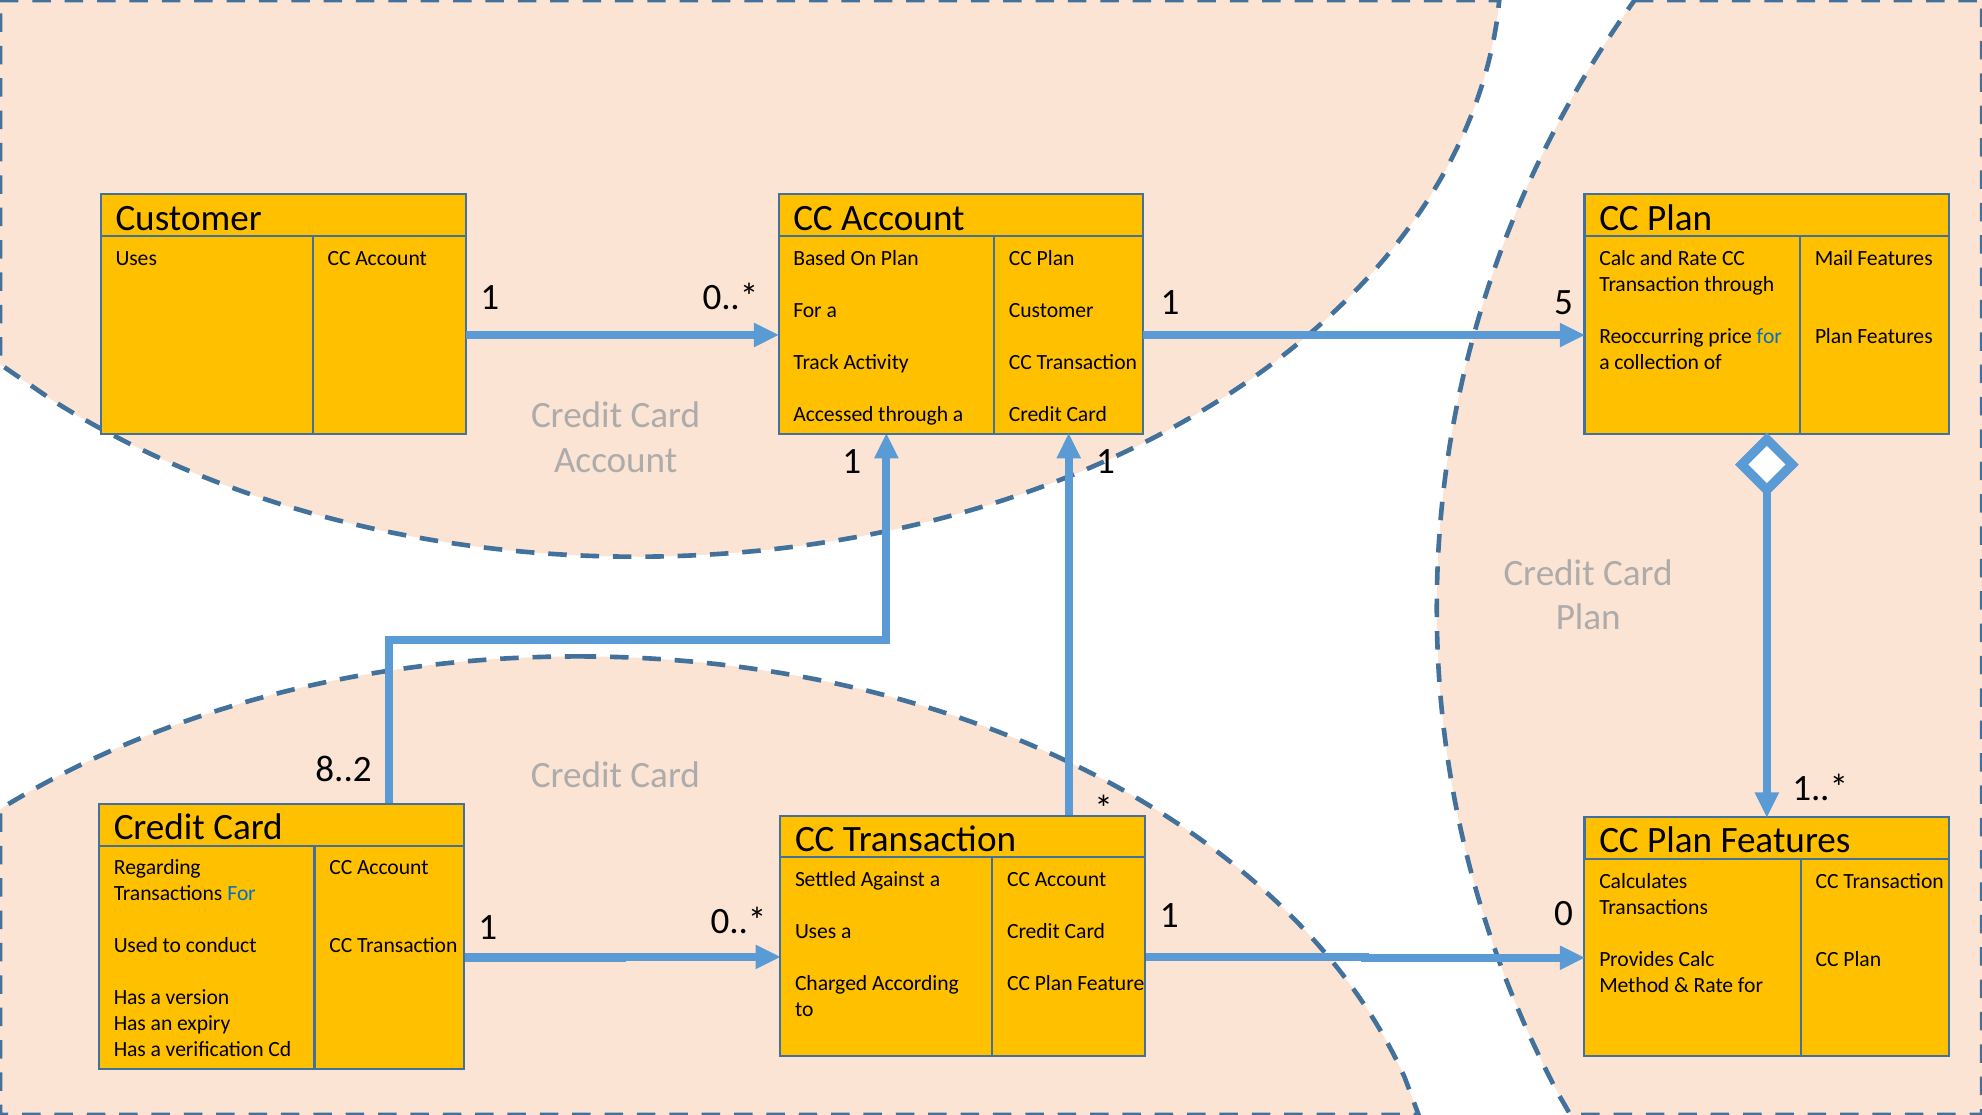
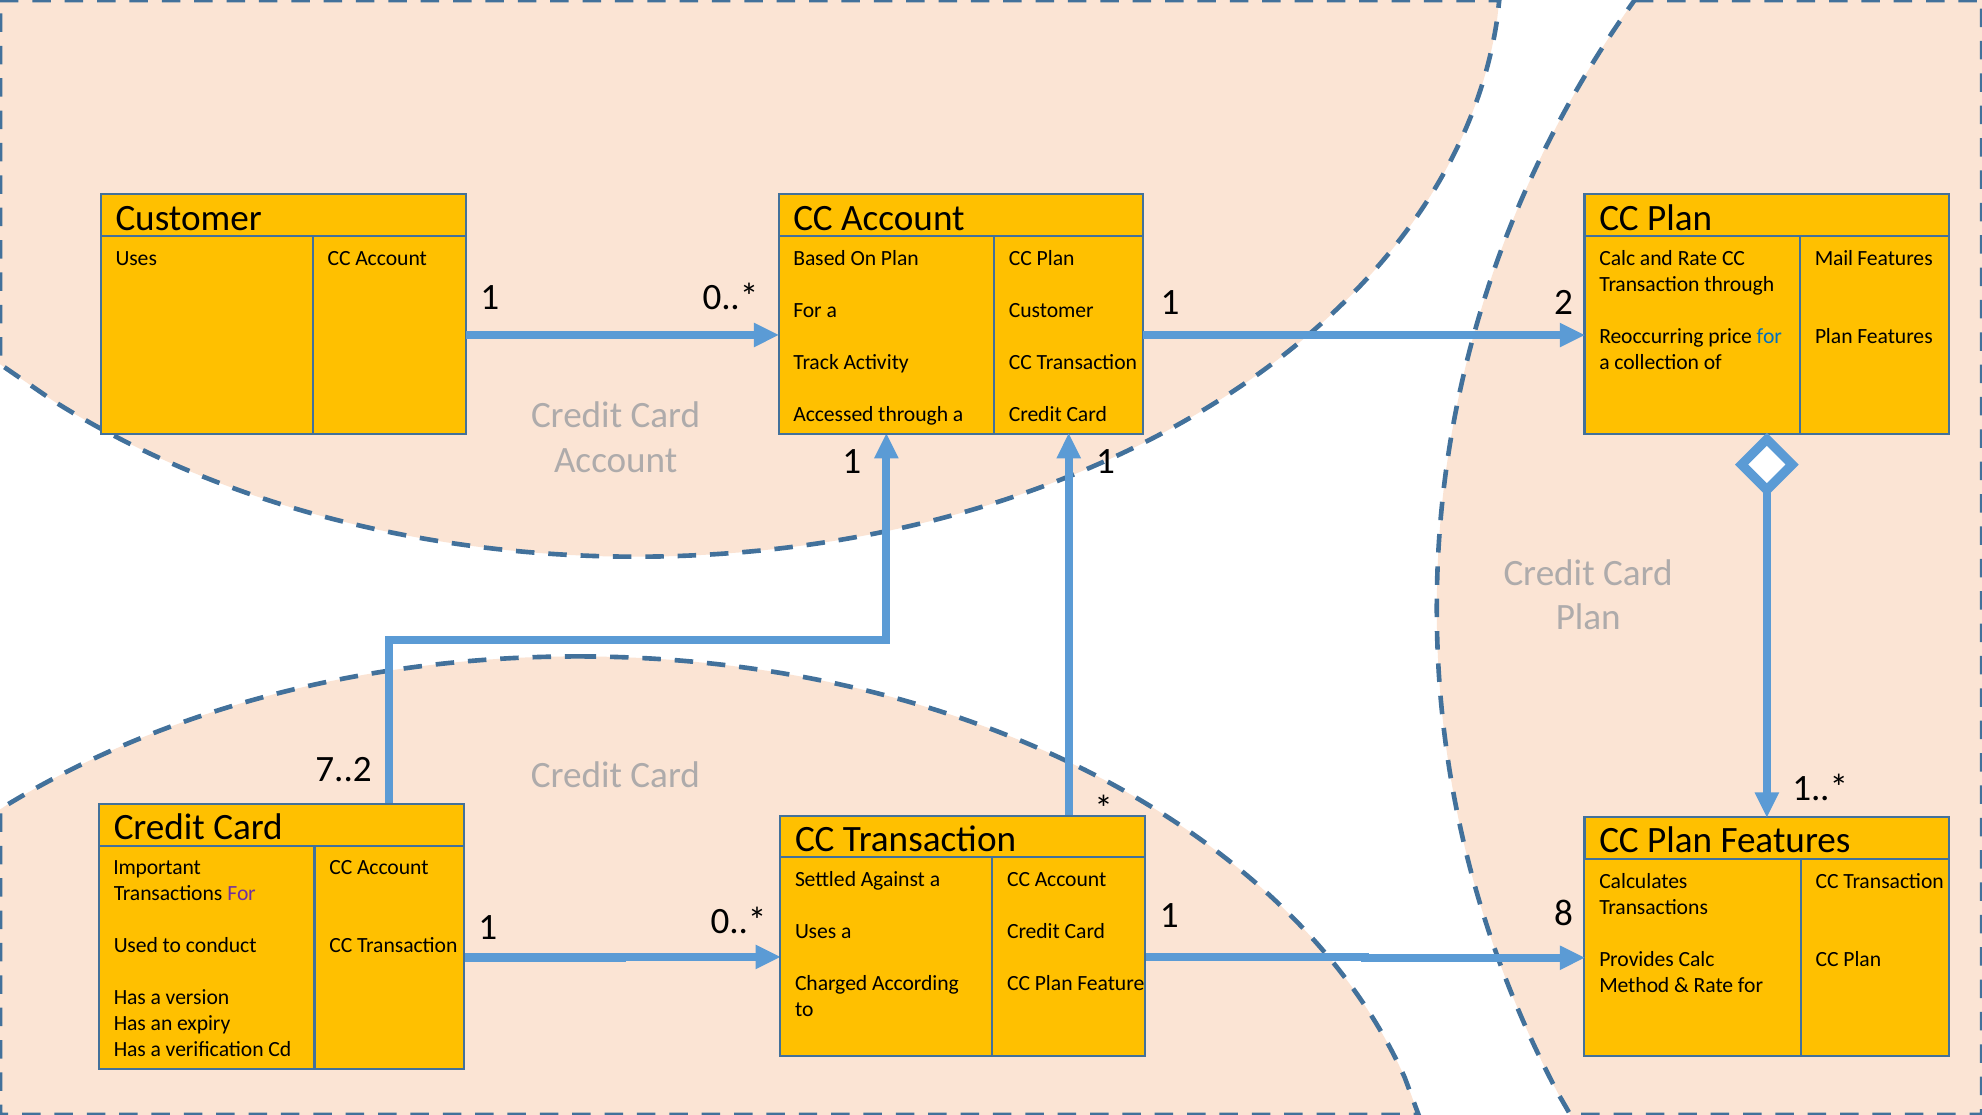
5: 5 -> 2 (1563, 303)
8..2: 8..2 -> 7..2 (344, 769)
Regarding: Regarding -> Important (157, 868)
For colour: blue -> purple (242, 894)
0: 0 -> 8 (1563, 913)
